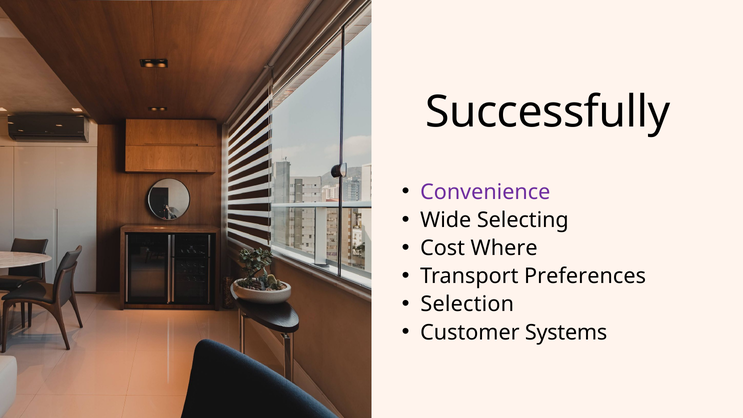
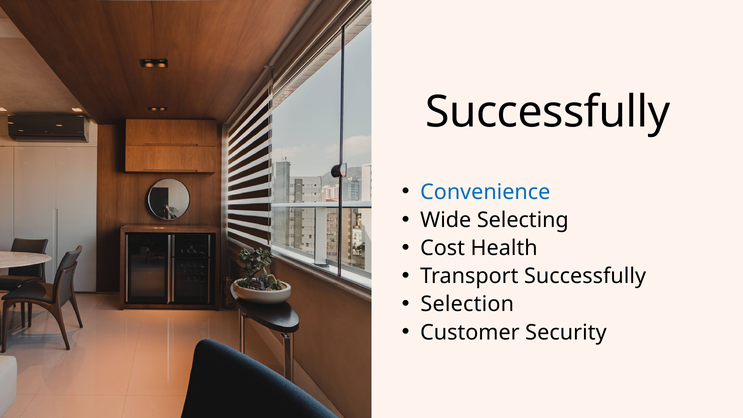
Convenience colour: purple -> blue (485, 192)
Where: Where -> Health (504, 248)
Transport Preferences: Preferences -> Successfully (585, 276)
Systems: Systems -> Security (566, 332)
